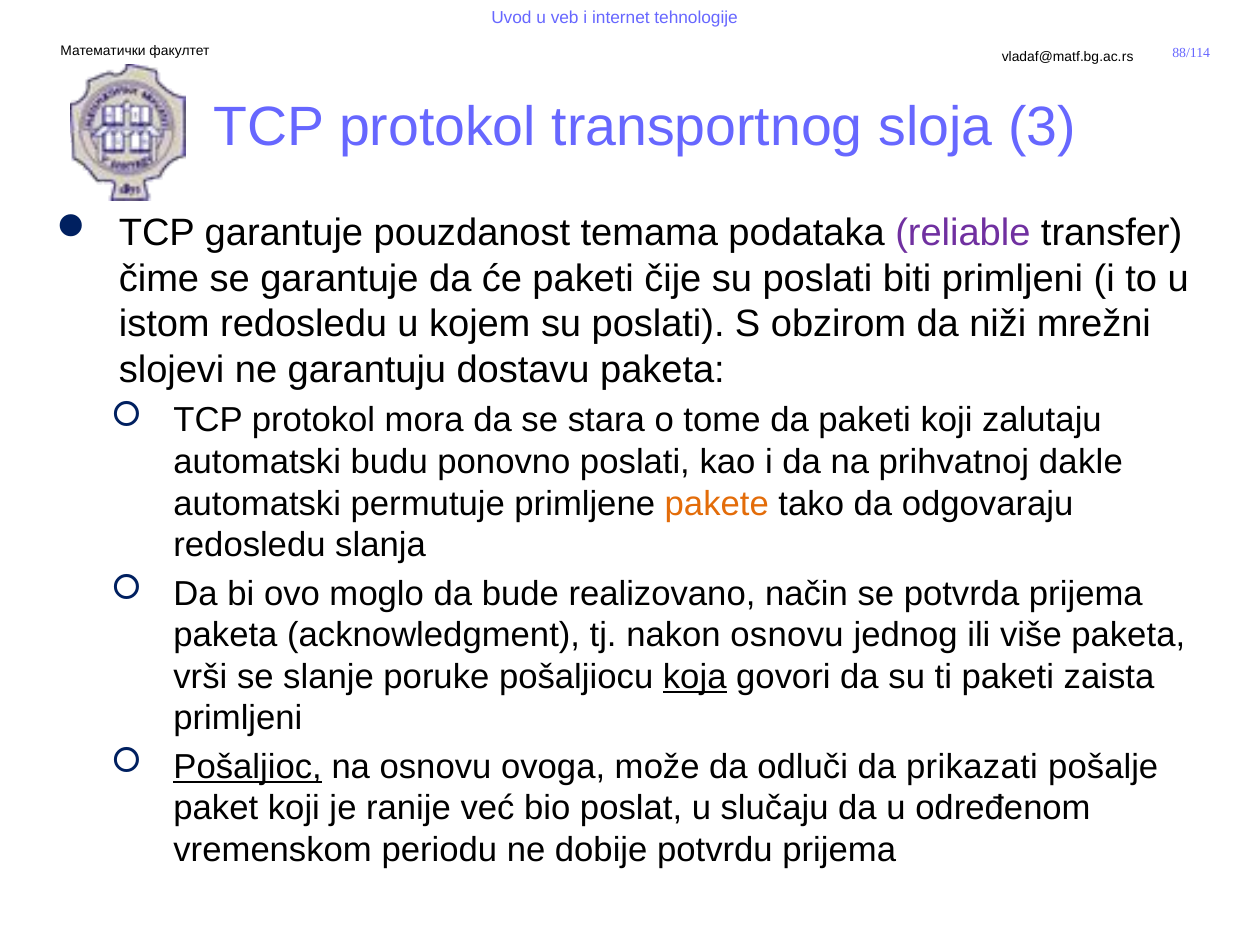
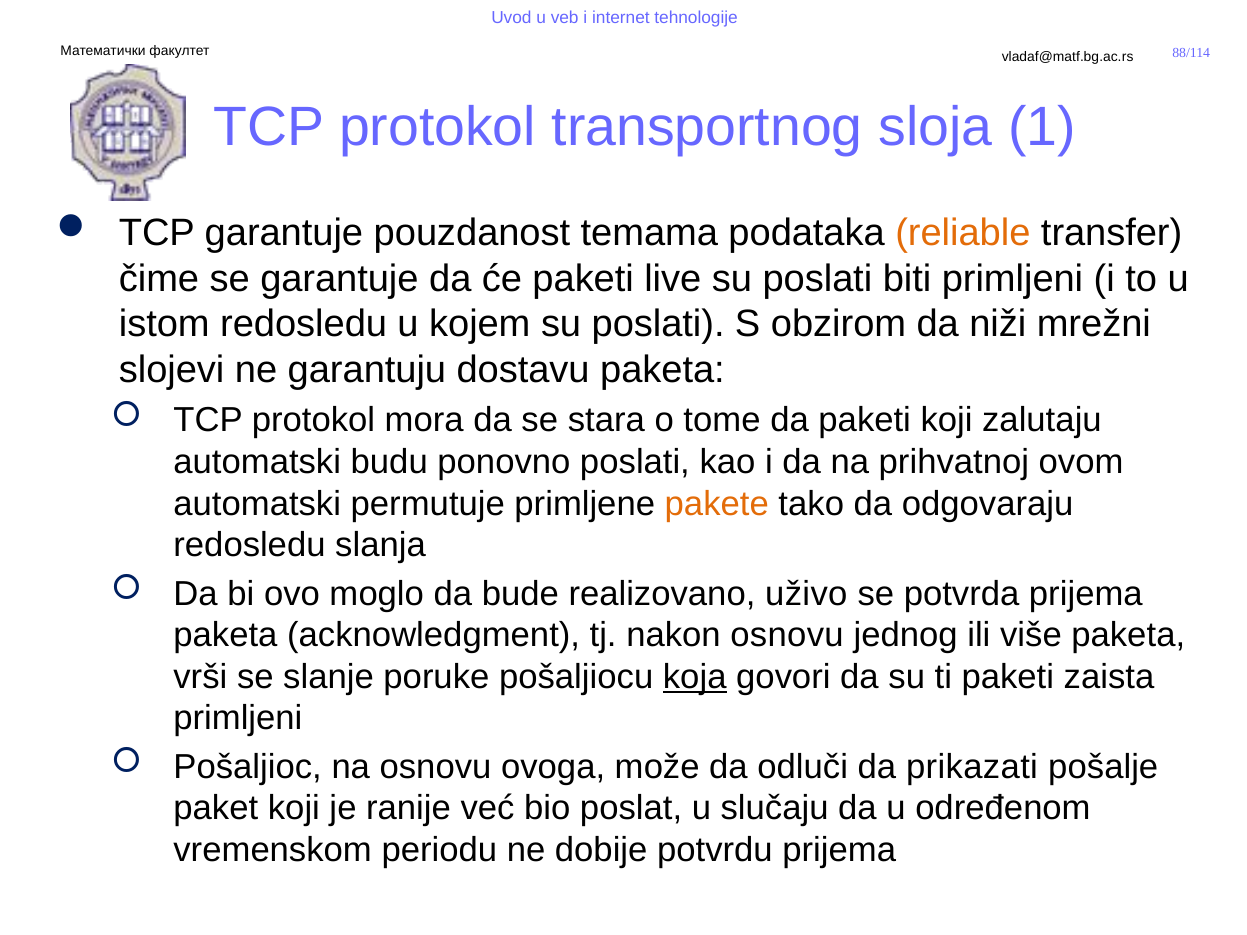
3: 3 -> 1 (1042, 127)
reliable colour: purple -> orange (963, 233)
čije: čije -> live (673, 279)
dakle: dakle -> ovom (1081, 462)
način: način -> uživo (806, 594)
Pošaljioc underline: present -> none (248, 767)
